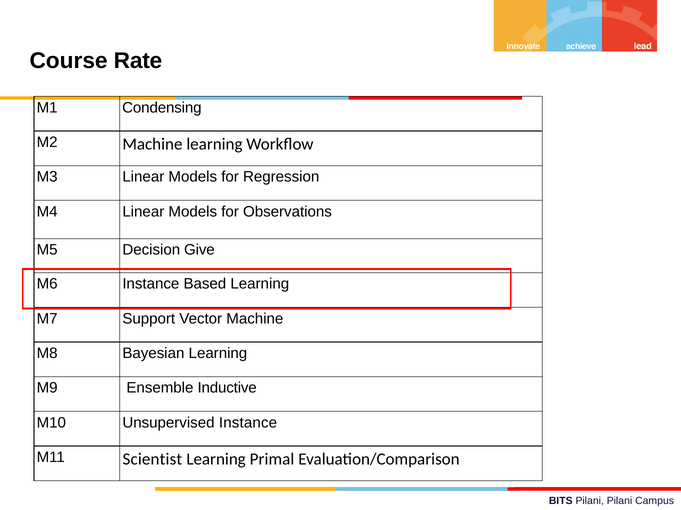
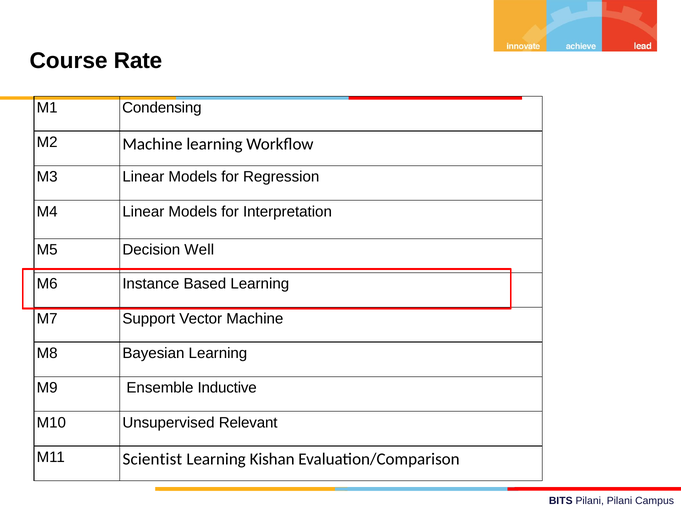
Observations: Observations -> Interpretation (287, 212)
Give: Give -> Well (199, 250)
Unsupervised Instance: Instance -> Relevant (248, 423)
Primal: Primal -> Kishan (272, 460)
